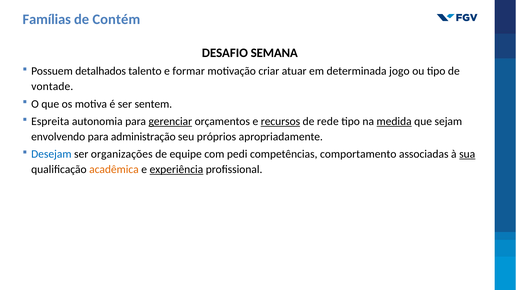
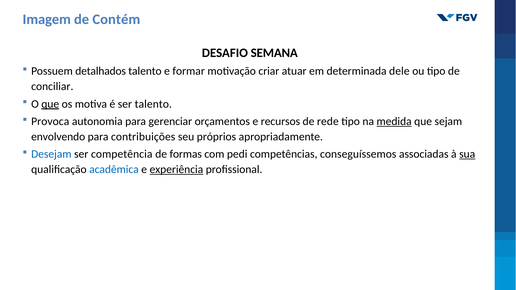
Famílias: Famílias -> Imagem (47, 19)
jogo: jogo -> dele (399, 71)
vontade: vontade -> conciliar (52, 86)
que underline: none -> present (50, 104)
ser sentem: sentem -> talento (153, 104)
Espreita: Espreita -> Provoca (50, 122)
gerenciar underline: present -> none (170, 122)
recursos underline: present -> none (280, 122)
administração: administração -> contribuições (143, 137)
organizações: organizações -> competência (122, 154)
equipe: equipe -> formas (186, 154)
comportamento: comportamento -> conseguíssemos (358, 154)
acadêmica colour: orange -> blue (114, 169)
